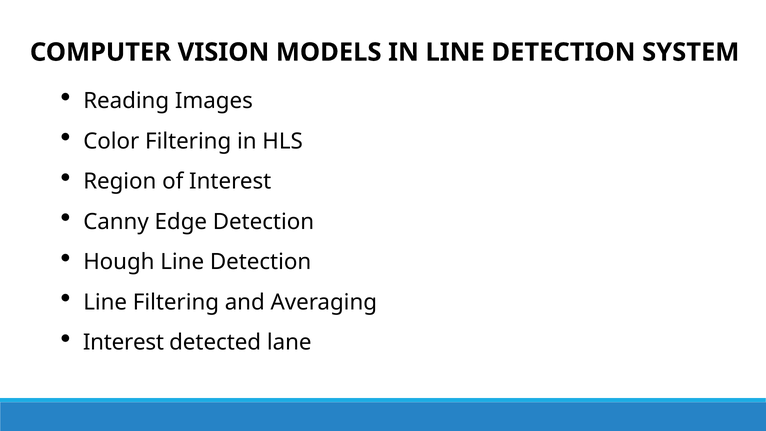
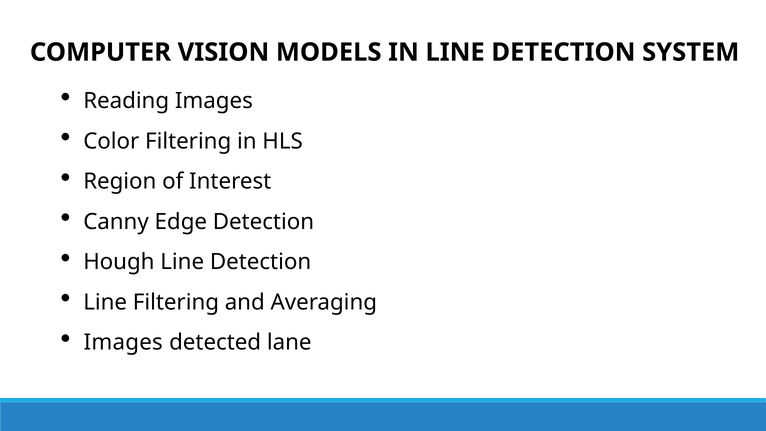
Interest: Interest -> Images (123, 342)
